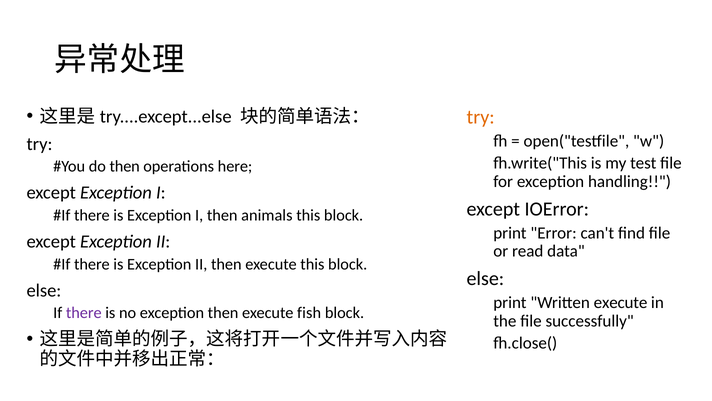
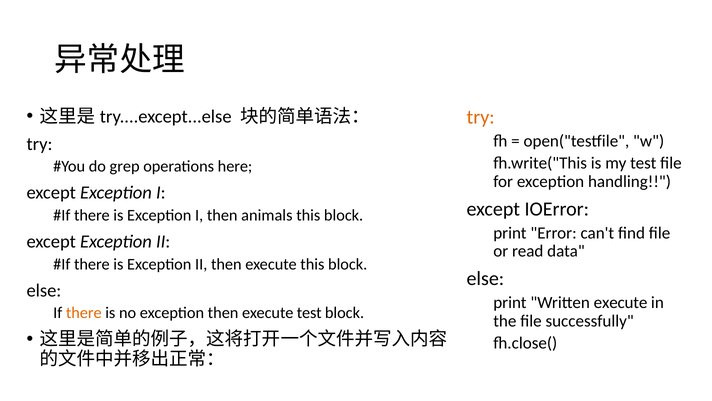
do then: then -> grep (125, 166)
there colour: purple -> orange (84, 313)
execute fish: fish -> test (309, 313)
